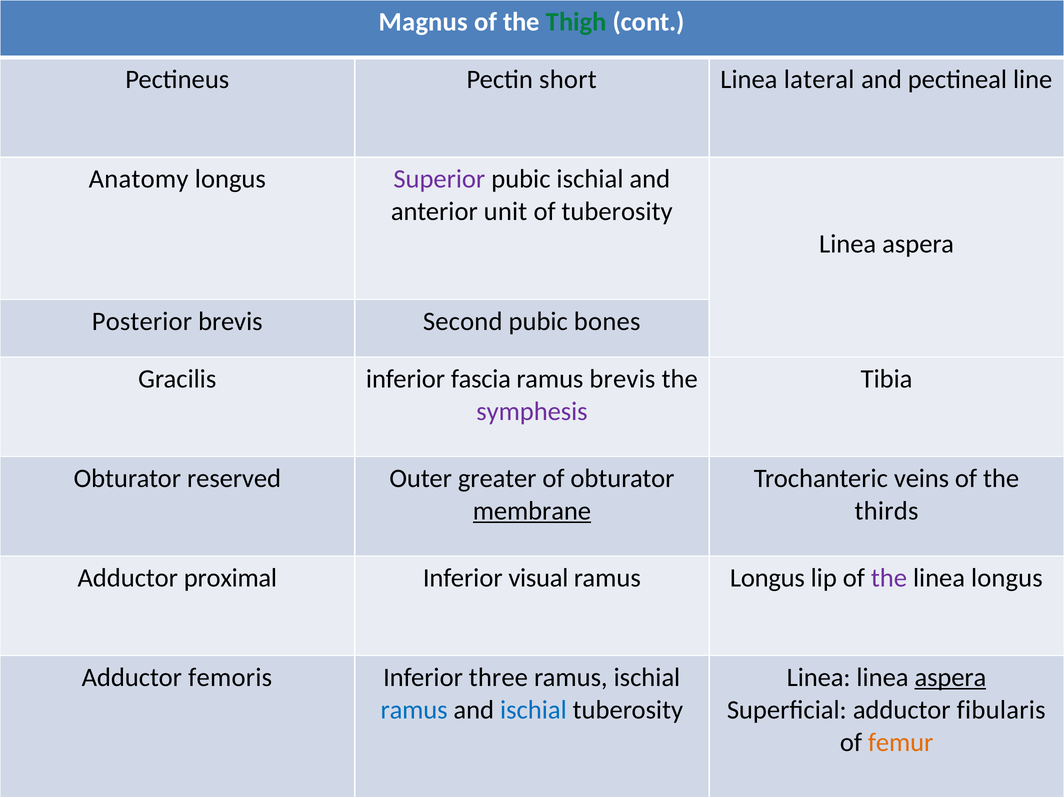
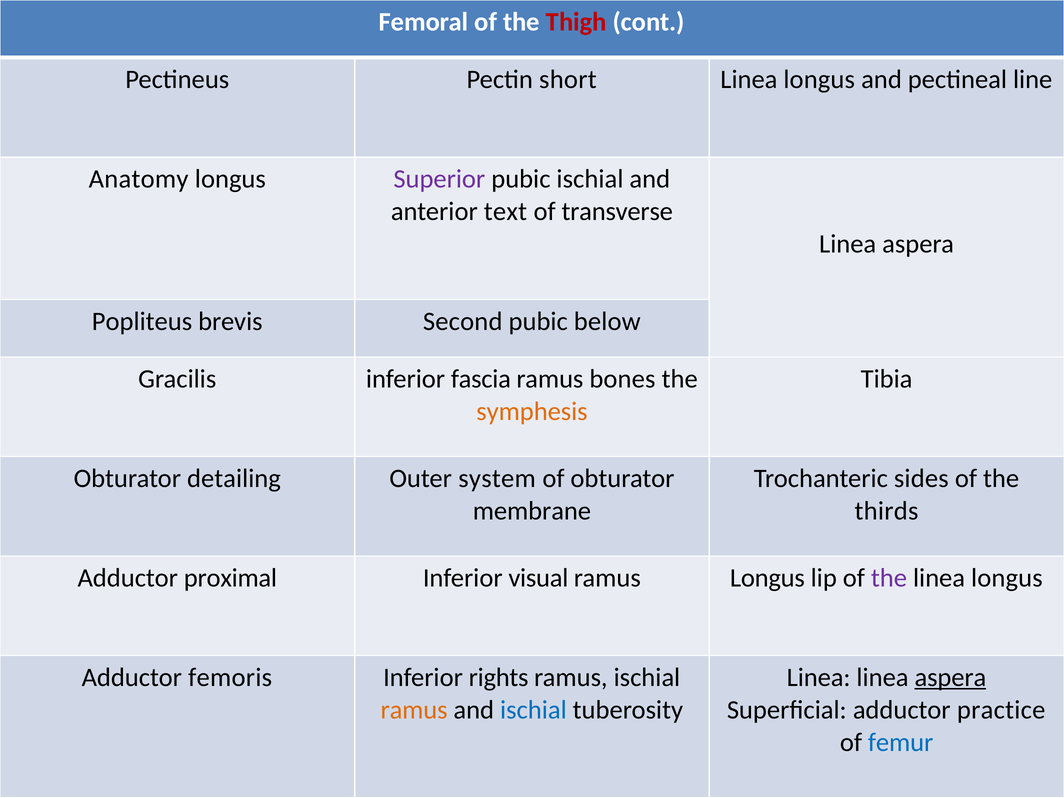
Magnus: Magnus -> Femoral (424, 22)
Thigh colour: green -> red (576, 22)
lateral: lateral -> longus (819, 80)
unit: unit -> text (505, 212)
of tuberosity: tuberosity -> transverse (617, 212)
Posterior: Posterior -> Popliteus (142, 321)
bones: bones -> below (607, 321)
ramus brevis: brevis -> bones (622, 379)
symphesis colour: purple -> orange (532, 411)
reserved: reserved -> detailing (234, 478)
greater: greater -> system (497, 478)
veins: veins -> sides (921, 478)
membrane underline: present -> none (532, 511)
three: three -> rights (499, 678)
ramus colour: blue -> orange (414, 710)
fibularis: fibularis -> practice (1001, 710)
femur colour: orange -> blue (901, 742)
